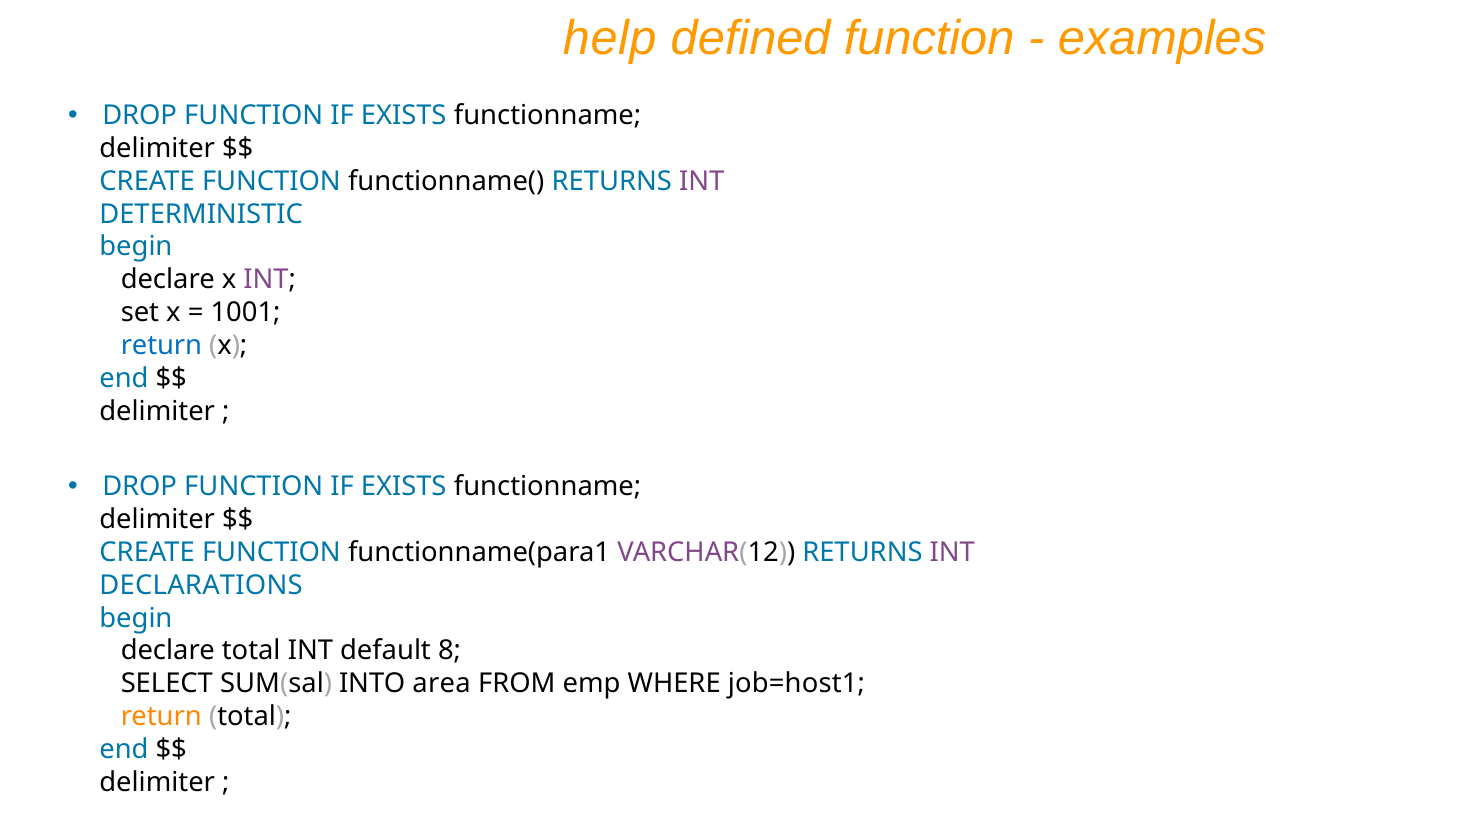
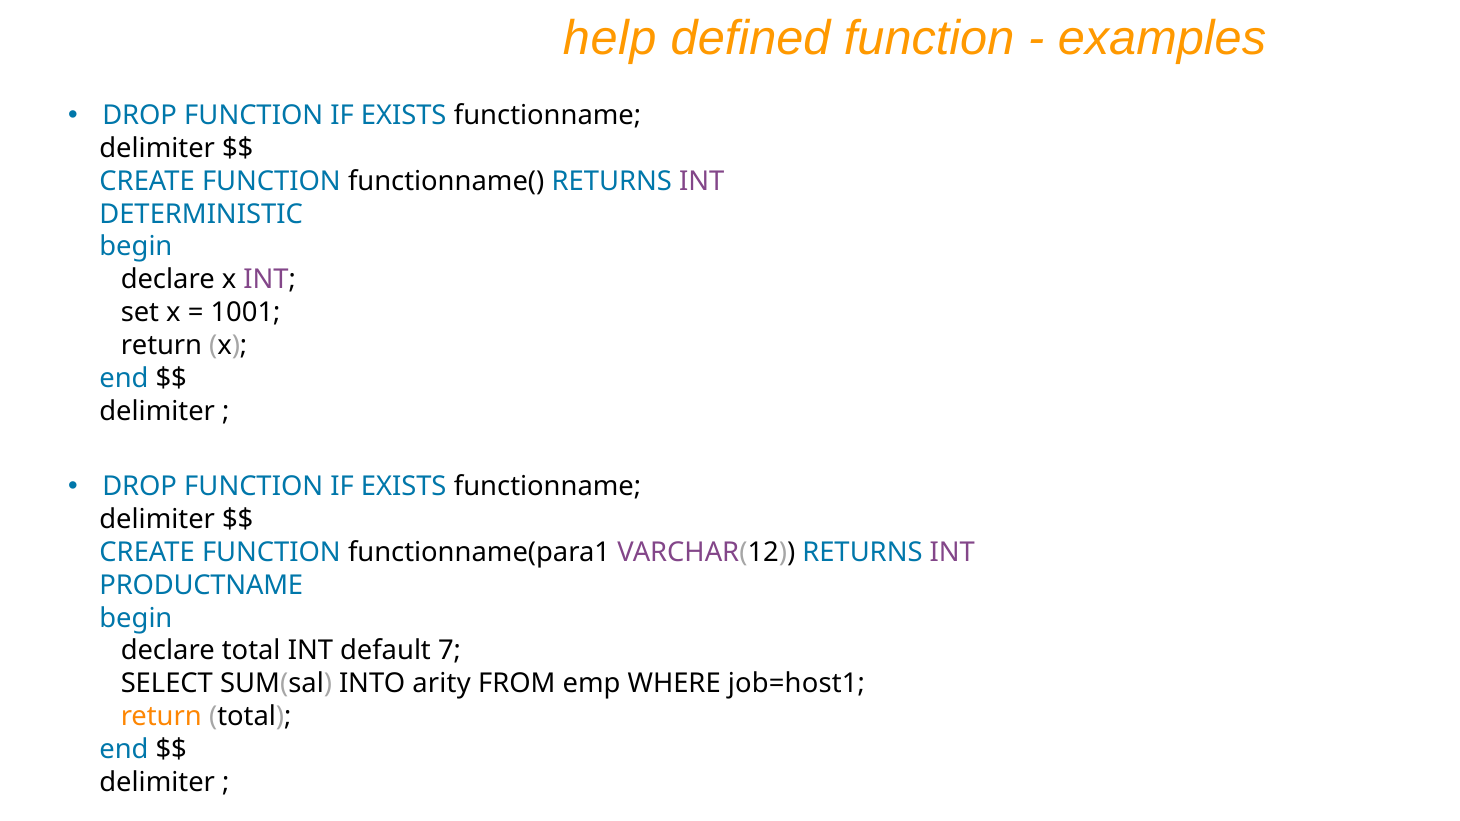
return colour: blue -> black (161, 346)
DECLARATIONS: DECLARATIONS -> PRODUCTNAME (201, 585)
8: 8 -> 7 (450, 651)
area: area -> arity (442, 684)
